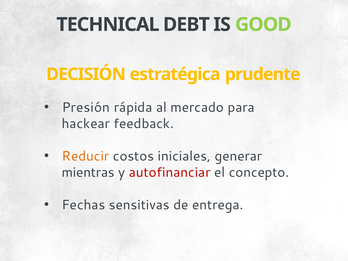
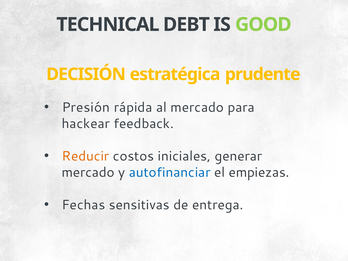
mientras: mientras -> mercado (88, 172)
autofinanciar colour: red -> blue (170, 172)
concepto: concepto -> empiezas (259, 172)
